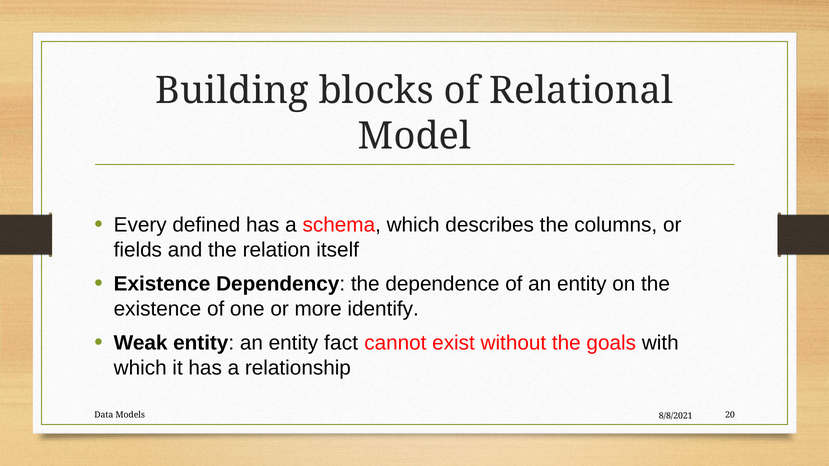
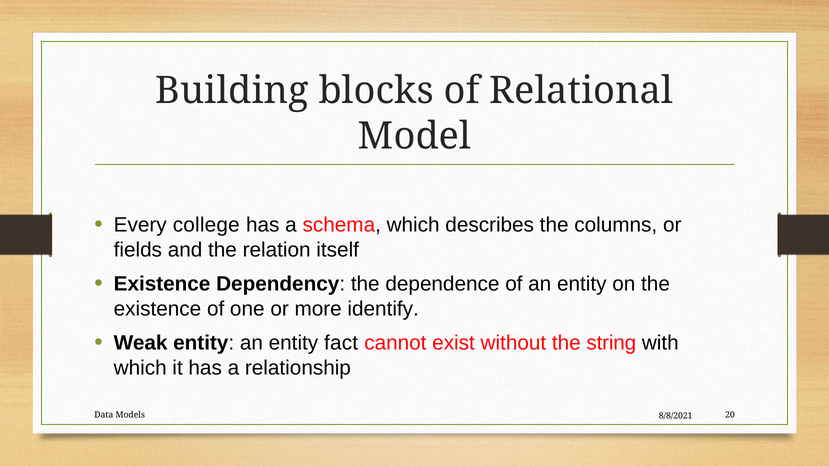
defined: defined -> college (206, 225)
goals: goals -> string (611, 343)
